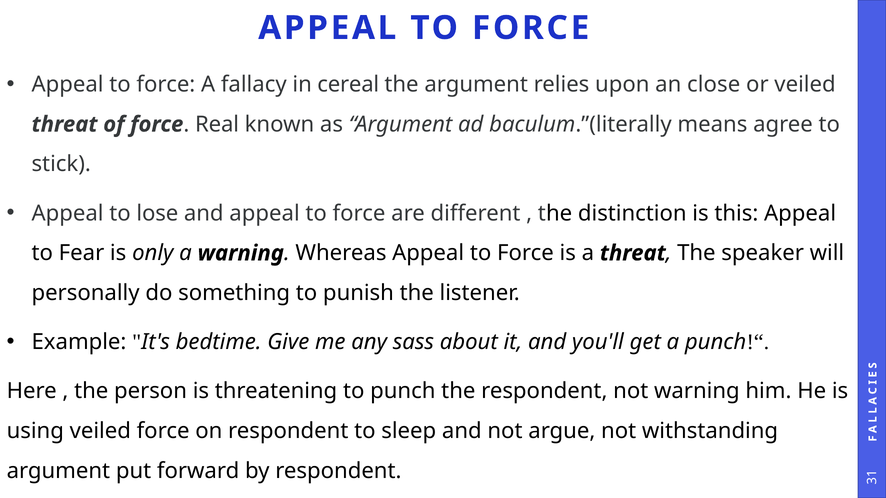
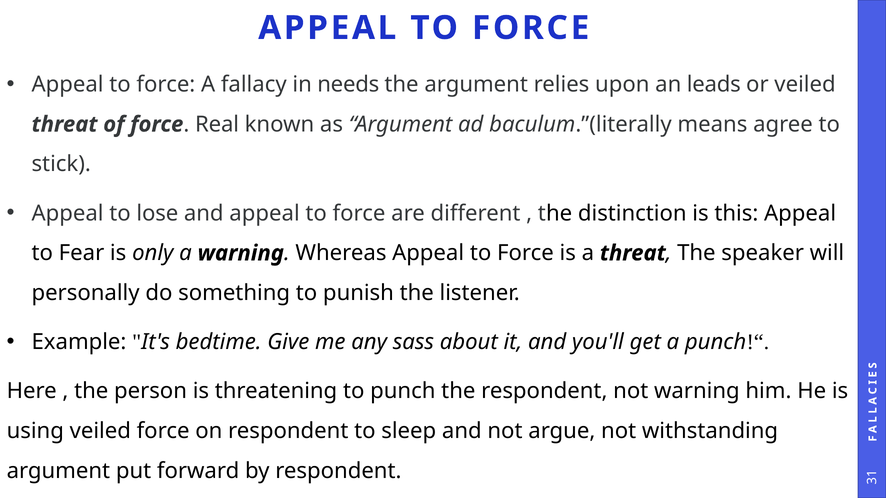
cereal: cereal -> needs (348, 85)
close: close -> leads (714, 85)
